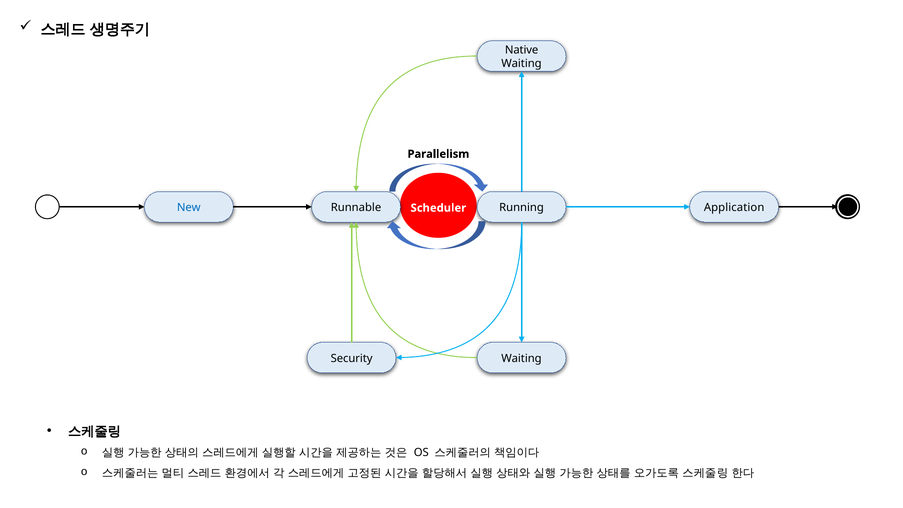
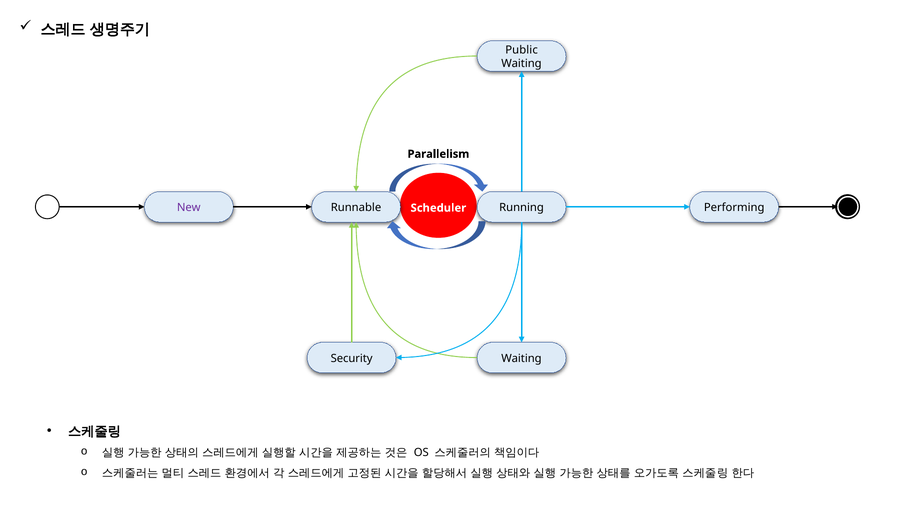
Native: Native -> Public (522, 50)
New colour: blue -> purple (189, 208)
Application: Application -> Performing (734, 208)
